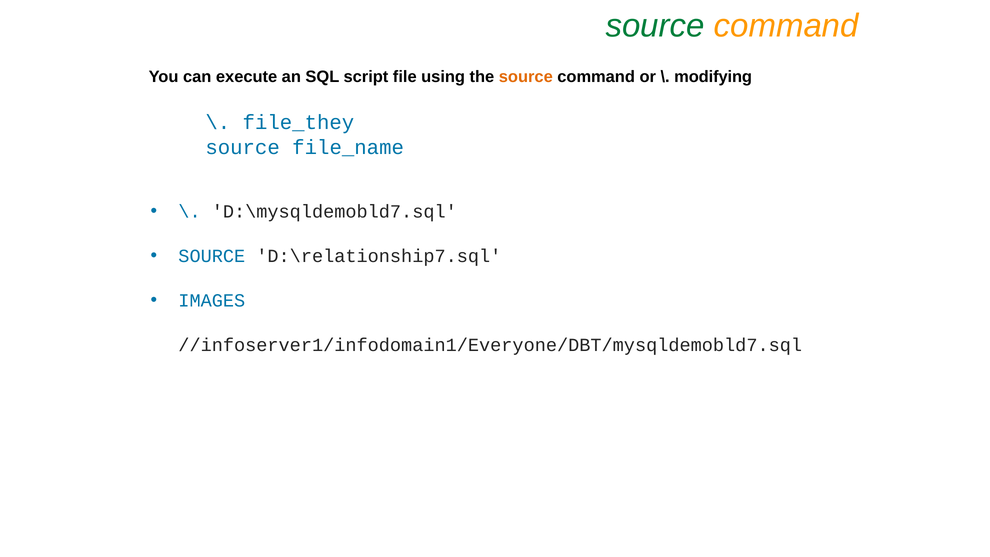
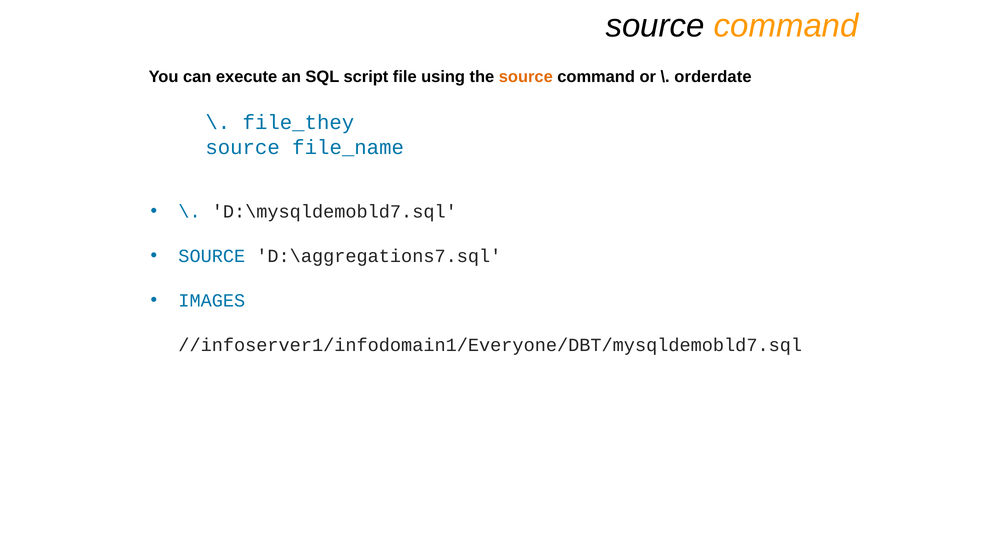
source colour: green -> black (655, 26)
modifying: modifying -> orderdate (713, 77)
D:\relationship7.sql: D:\relationship7.sql -> D:\aggregations7.sql (379, 256)
